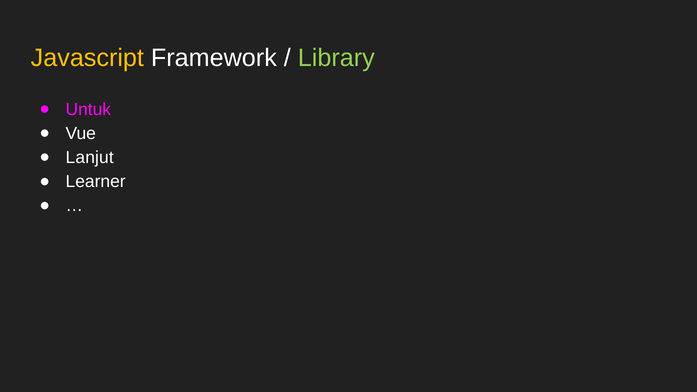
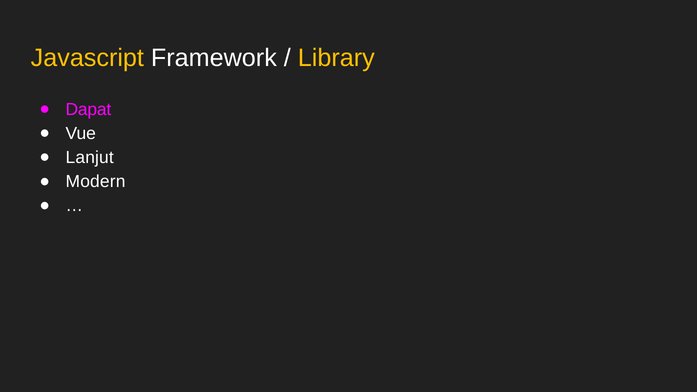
Library colour: light green -> yellow (336, 58)
Untuk: Untuk -> Dapat (88, 110)
Learner: Learner -> Modern (96, 182)
